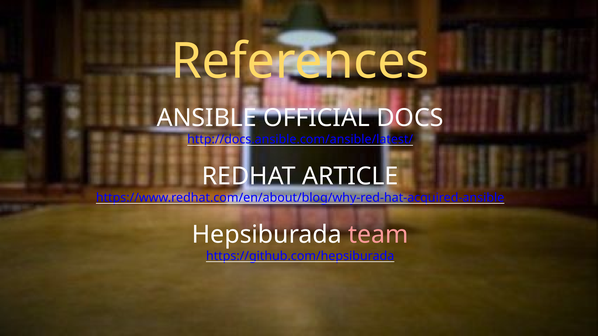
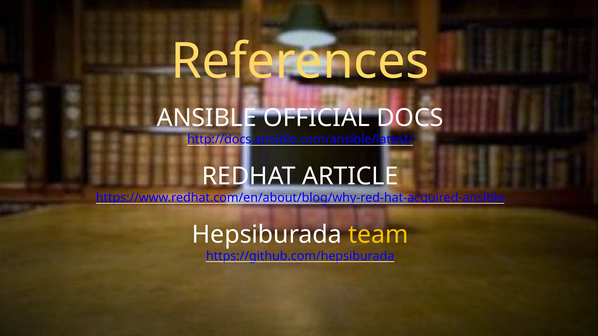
team colour: pink -> yellow (378, 235)
